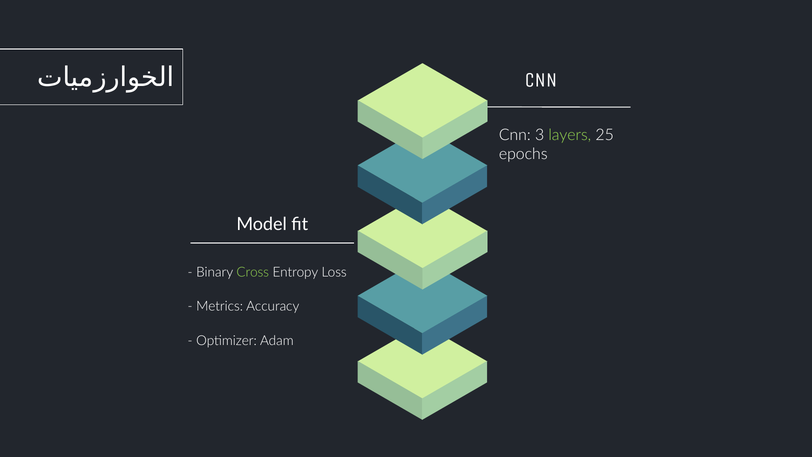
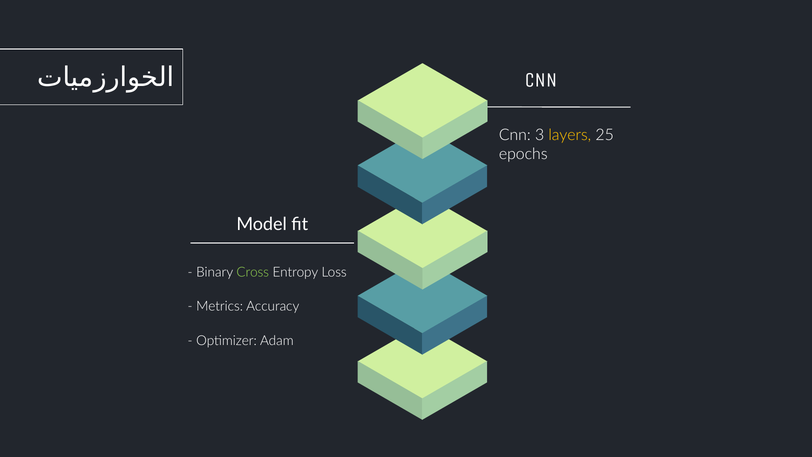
layers colour: light green -> yellow (570, 135)
